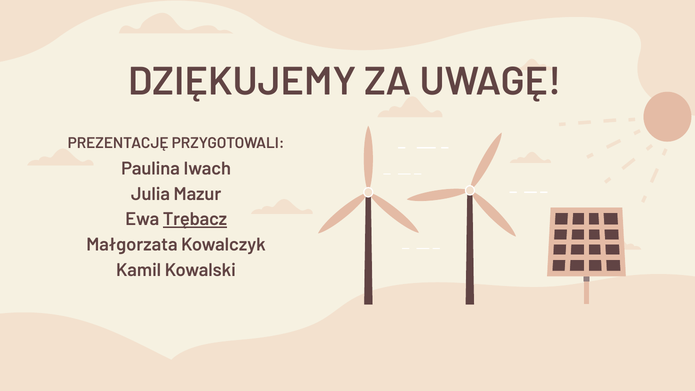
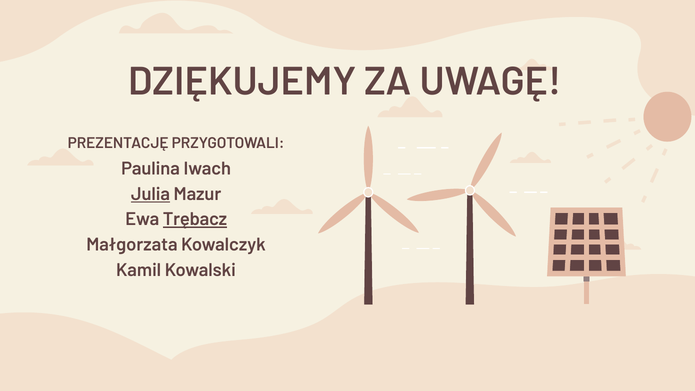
Julia underline: none -> present (150, 194)
